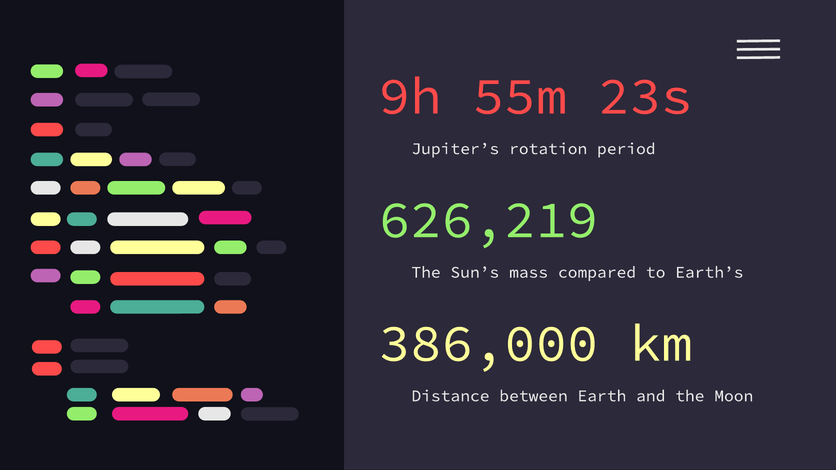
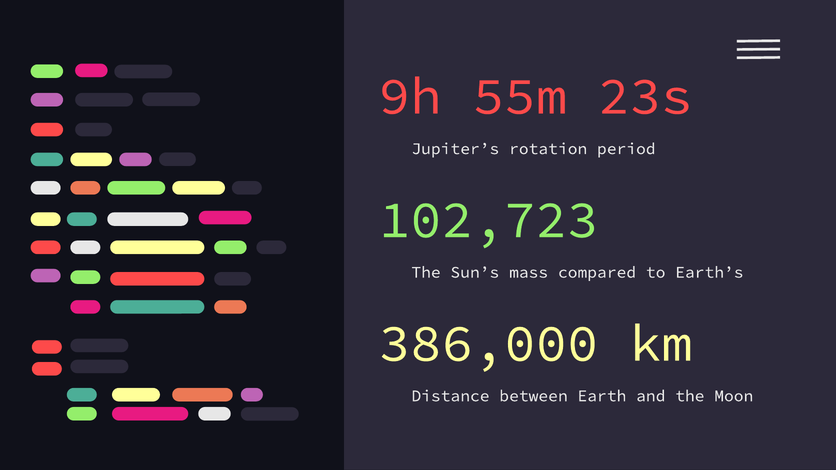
626,219: 626,219 -> 102,723 (489, 220)
